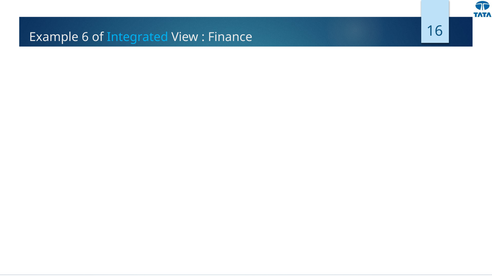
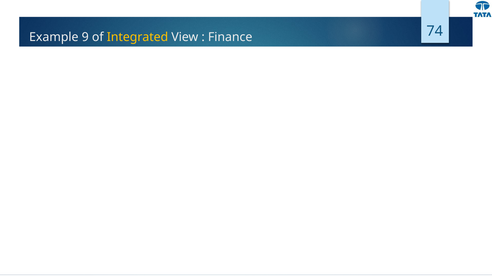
6: 6 -> 9 (85, 37)
Integrated colour: light blue -> yellow (137, 37)
16: 16 -> 74 (435, 31)
